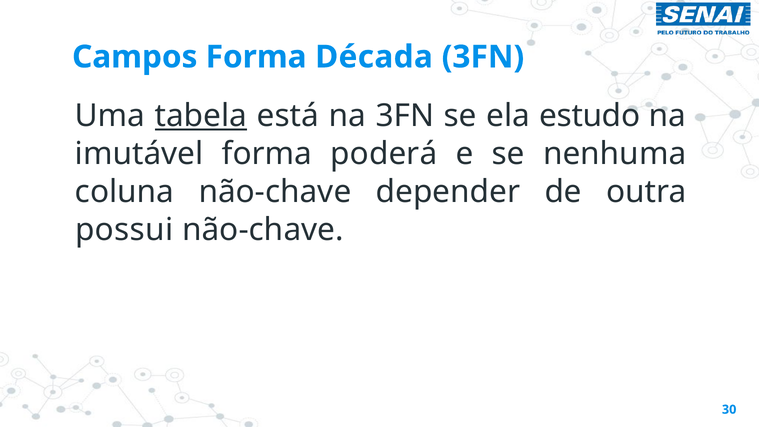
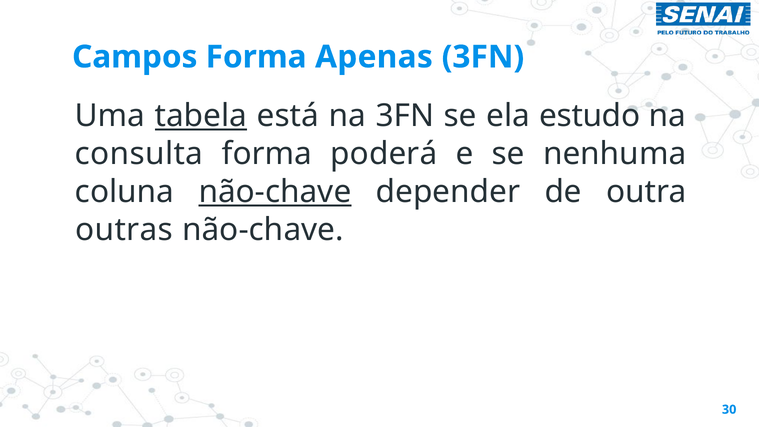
Década: Década -> Apenas (374, 57)
imutável: imutável -> consulta (139, 154)
não-chave underline: none -> present (275, 192)
possui: possui -> outras (124, 230)
